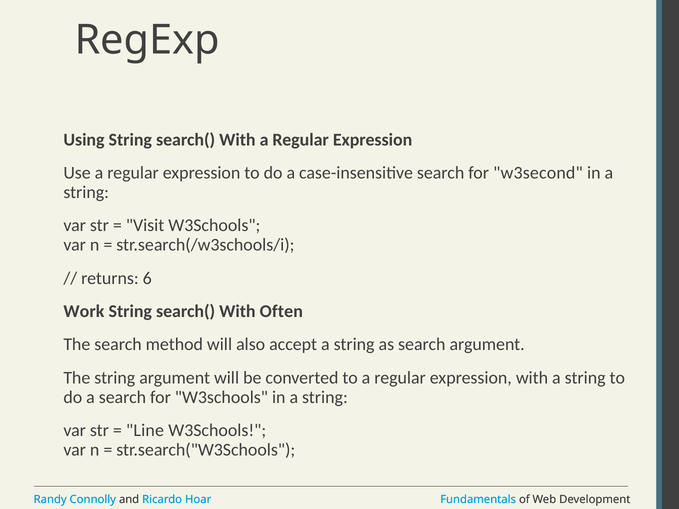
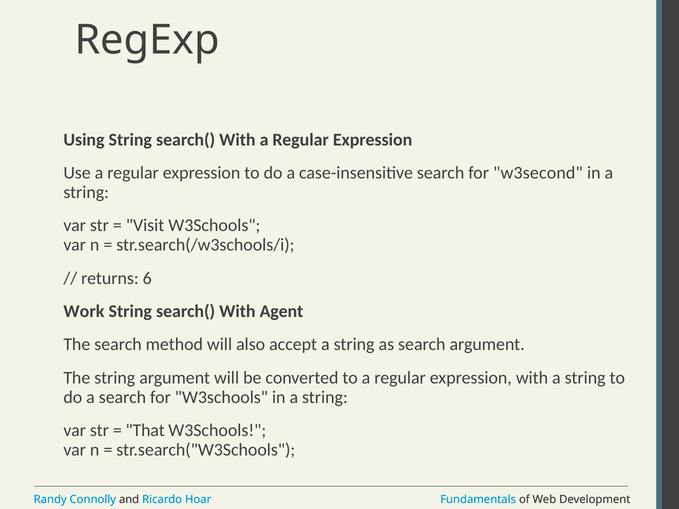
Often: Often -> Agent (281, 312)
Line: Line -> That (145, 431)
